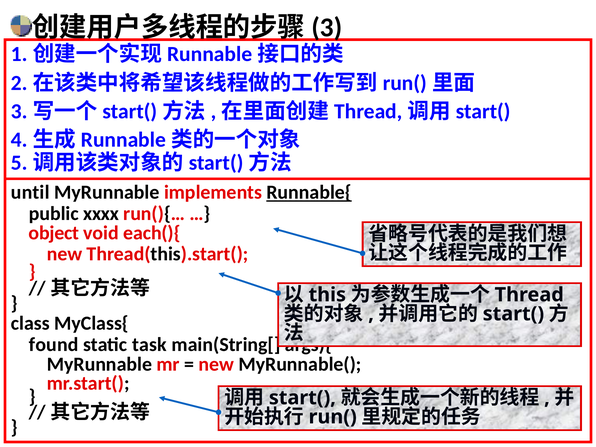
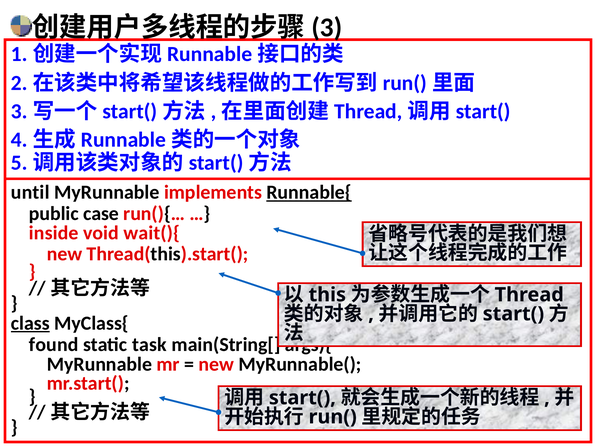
xxxx: xxxx -> case (101, 214)
object: object -> inside (54, 233)
each(){: each(){ -> wait(){ (152, 233)
class underline: none -> present (30, 323)
